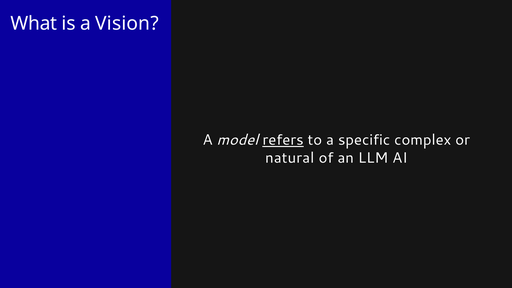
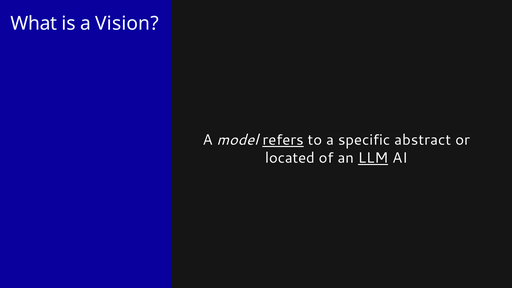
complex: complex -> abstract (423, 140)
natural: natural -> located (290, 158)
LLM underline: none -> present (373, 158)
